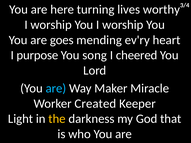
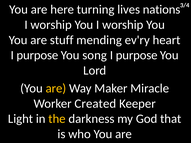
worthy: worthy -> nations (162, 9)
goes: goes -> stuff (62, 40)
cheered: cheered -> purpose (137, 55)
are colour: light blue -> yellow (56, 88)
